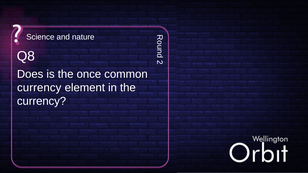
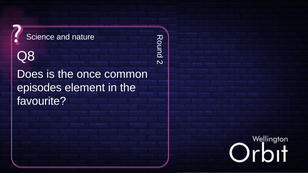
currency: currency -> episodes (39, 88)
currency: currency -> favourite (42, 101)
